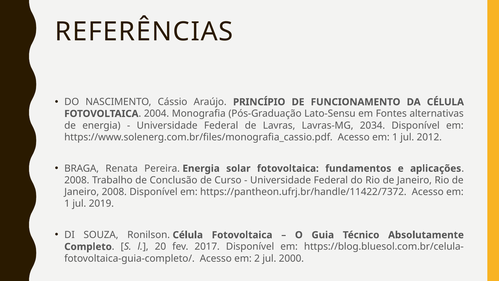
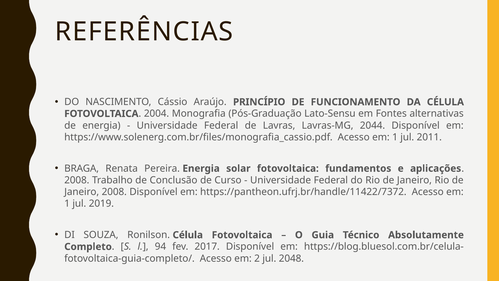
2034: 2034 -> 2044 (373, 125)
2012: 2012 -> 2011 (429, 137)
20: 20 -> 94 (160, 246)
2000: 2000 -> 2048 (291, 258)
